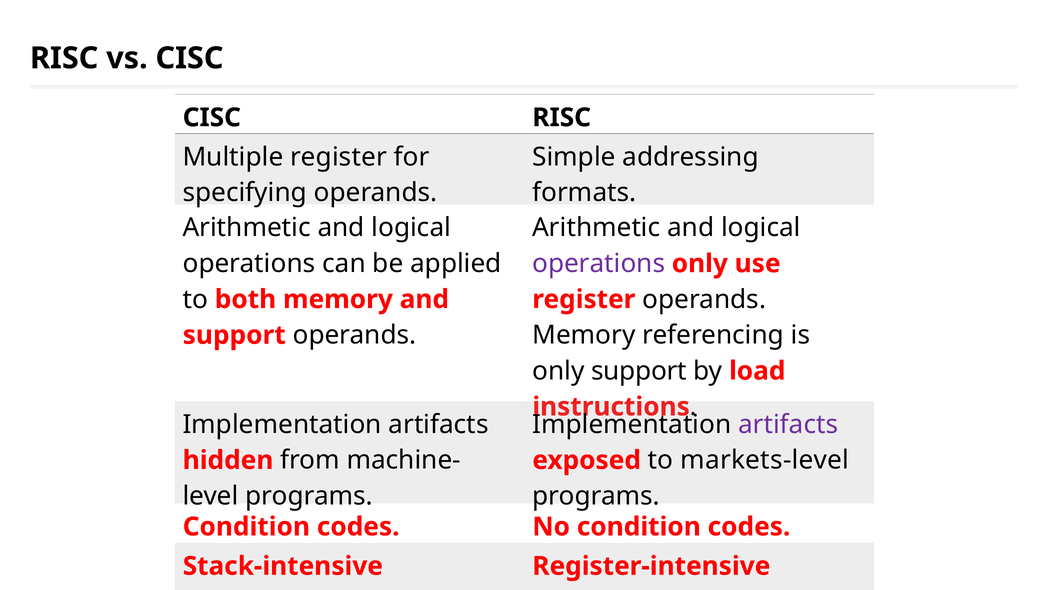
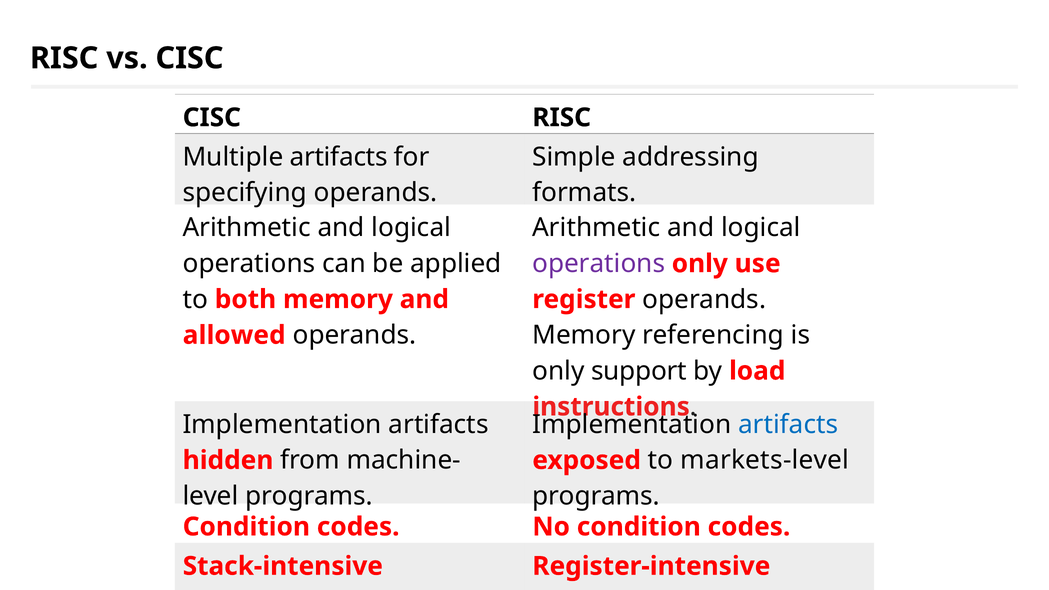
Multiple register: register -> artifacts (339, 157)
support: support -> allowed (234, 335)
artifacts colour: purple -> blue (788, 425)
